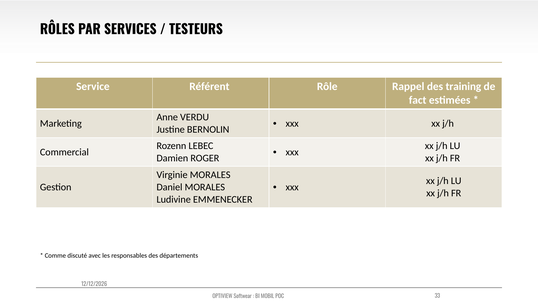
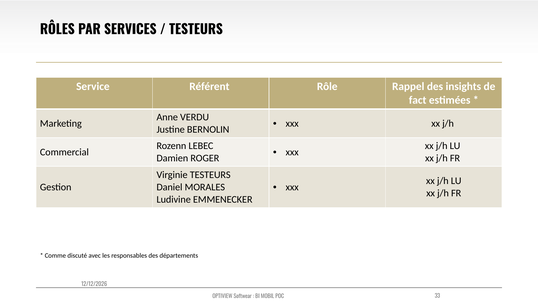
training: training -> insights (463, 86)
Virginie MORALES: MORALES -> TESTEURS (210, 174)
